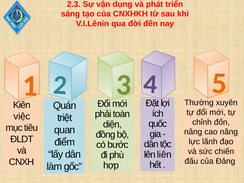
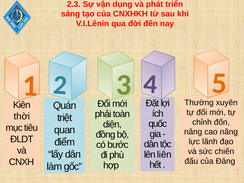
việc: việc -> thời (22, 116)
